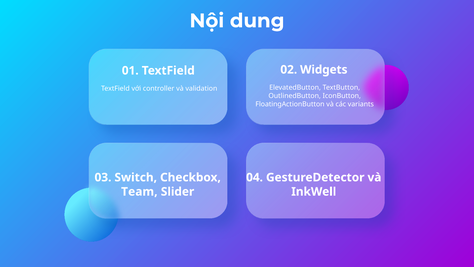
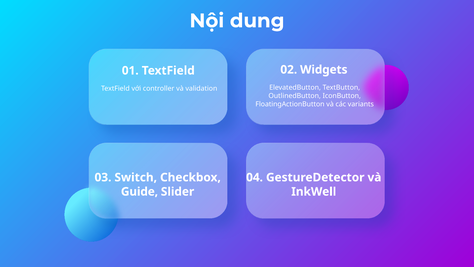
Team: Team -> Guide (139, 191)
